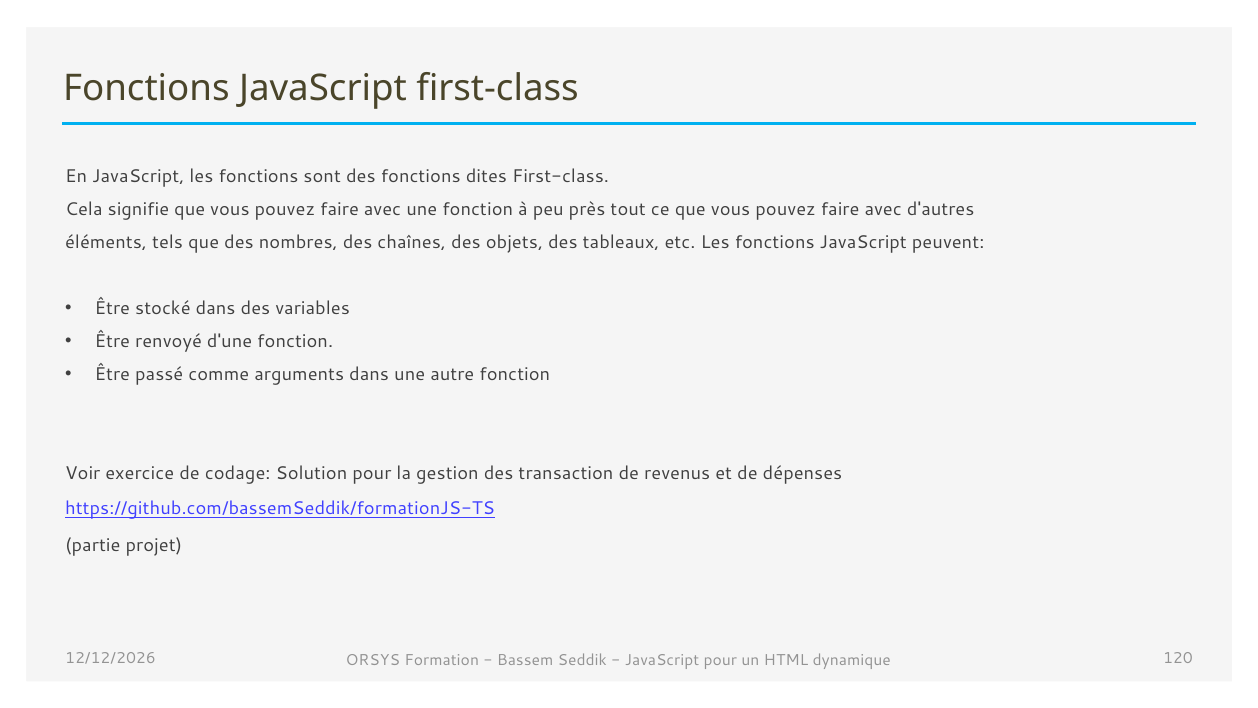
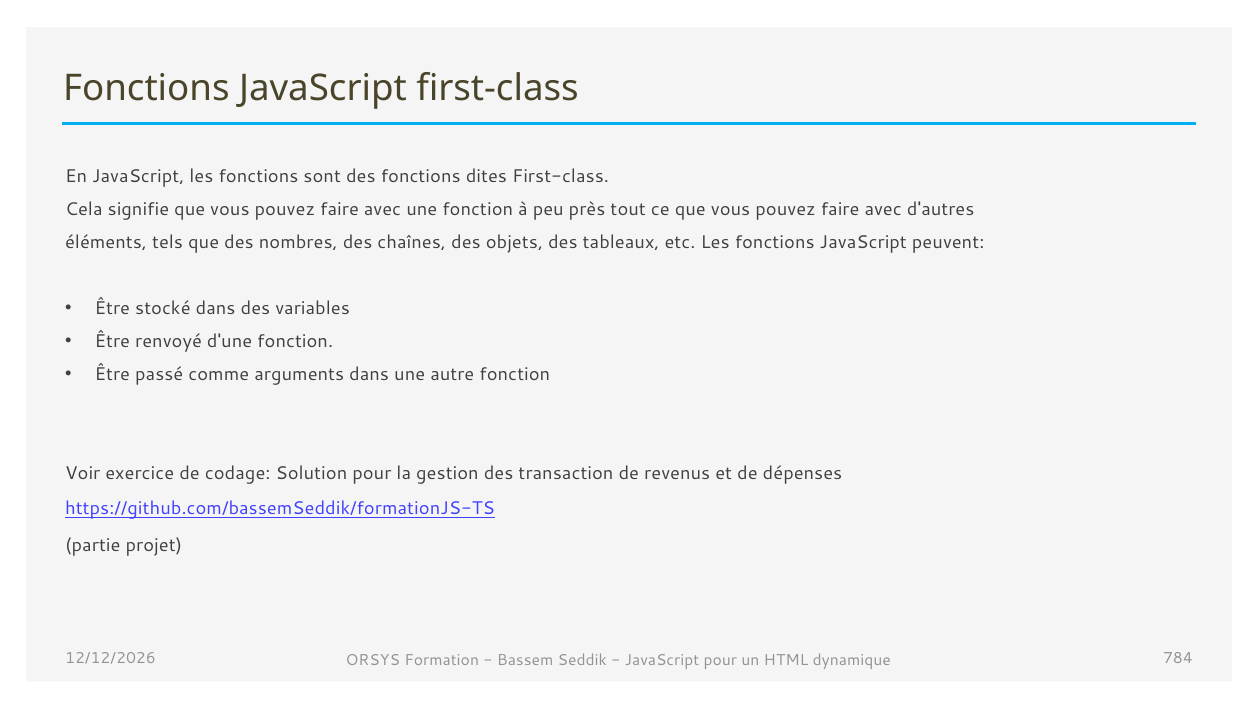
120: 120 -> 784 (1178, 658)
